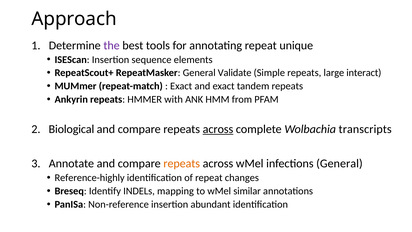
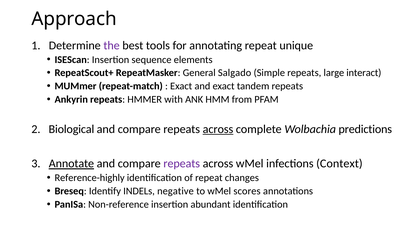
Validate: Validate -> Salgado (235, 73)
transcripts: transcripts -> predictions (365, 129)
Annotate underline: none -> present (71, 164)
repeats colour: orange -> purple (182, 164)
infections General: General -> Context (339, 164)
mapping: mapping -> negative (175, 191)
similar: similar -> scores (247, 191)
